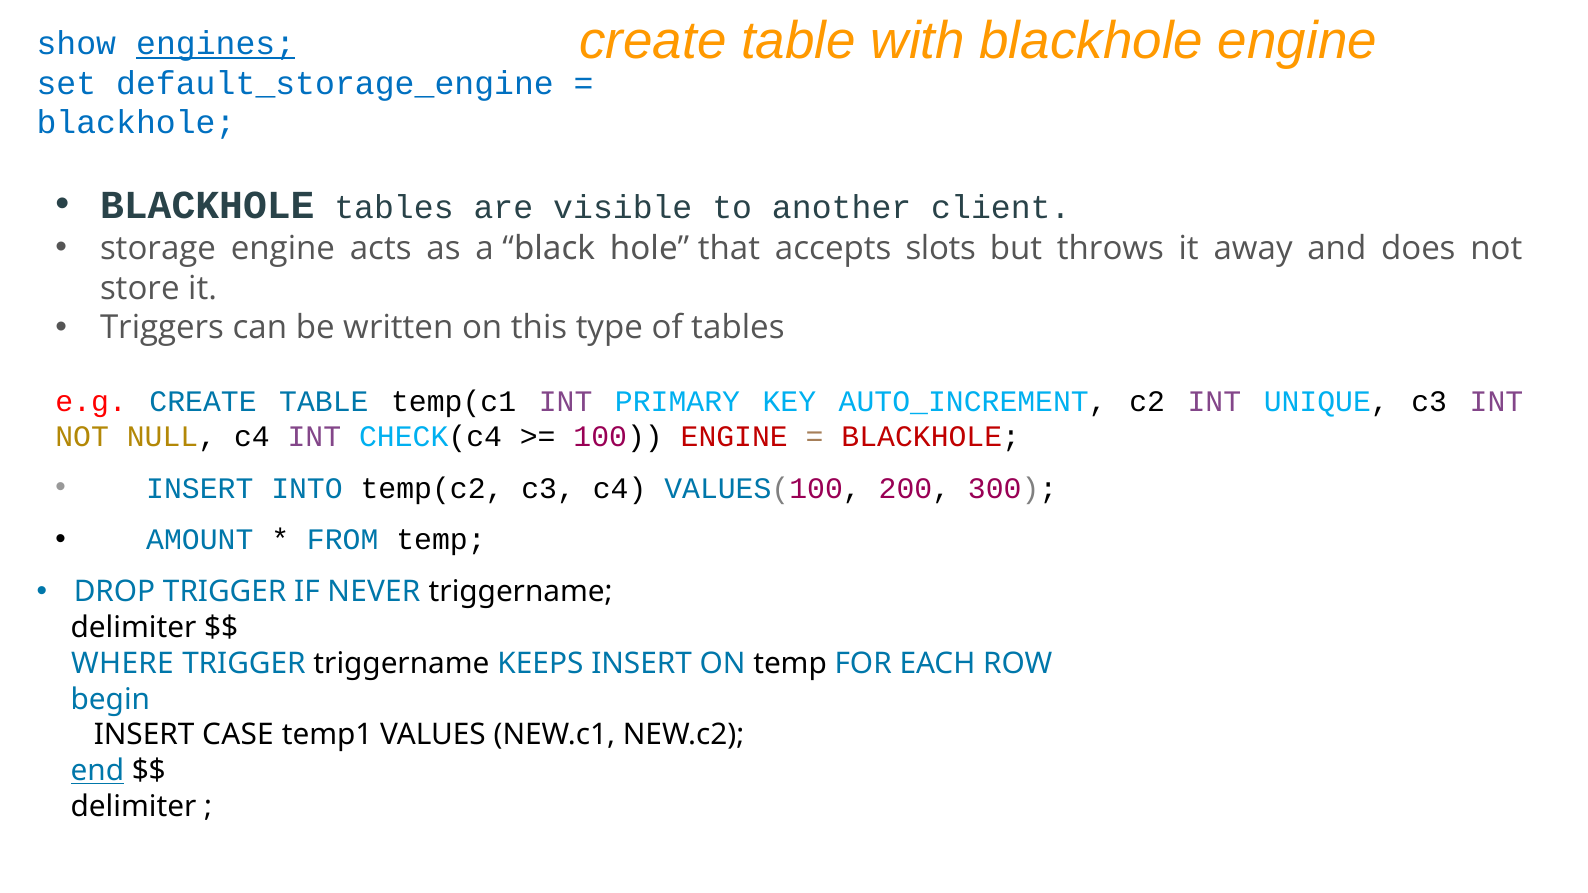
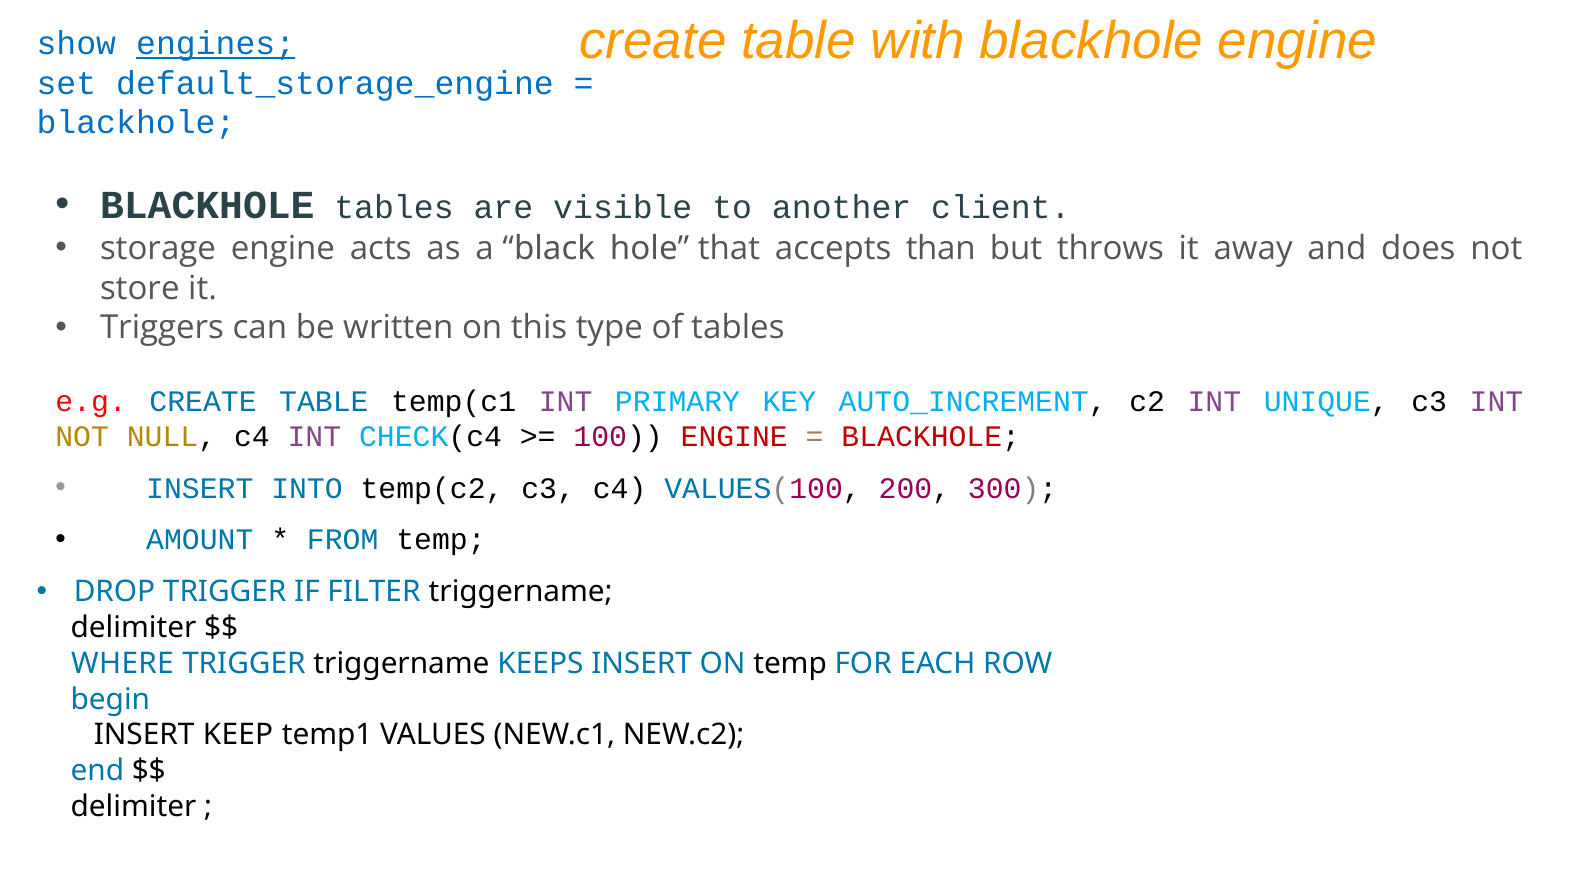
slots: slots -> than (941, 249)
NEVER: NEVER -> FILTER (374, 592)
CASE: CASE -> KEEP (238, 735)
end underline: present -> none (97, 771)
